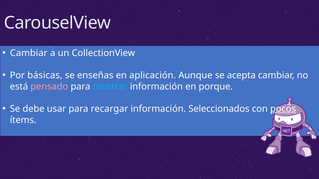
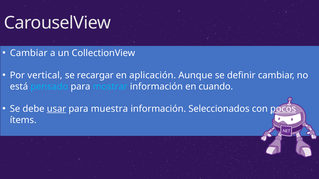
básicas: básicas -> vertical (45, 76)
enseñas: enseñas -> recargar (95, 76)
acepta: acepta -> definir (241, 76)
pensado colour: pink -> light blue (49, 87)
porque: porque -> cuando (216, 87)
usar underline: none -> present (56, 109)
recargar: recargar -> muestra (109, 109)
